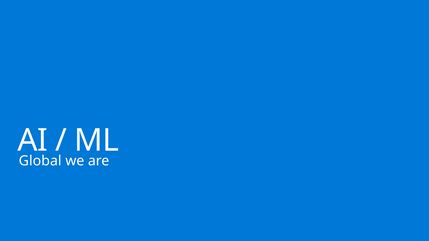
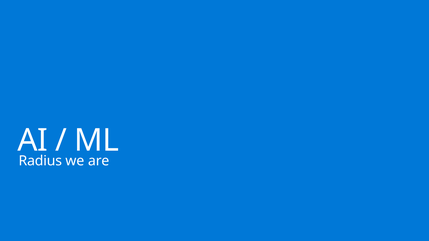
Global: Global -> Radius (40, 161)
